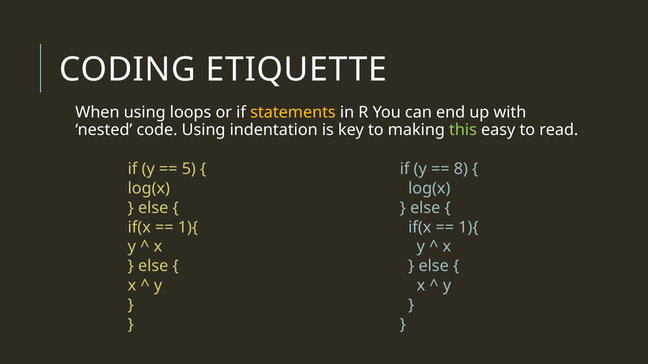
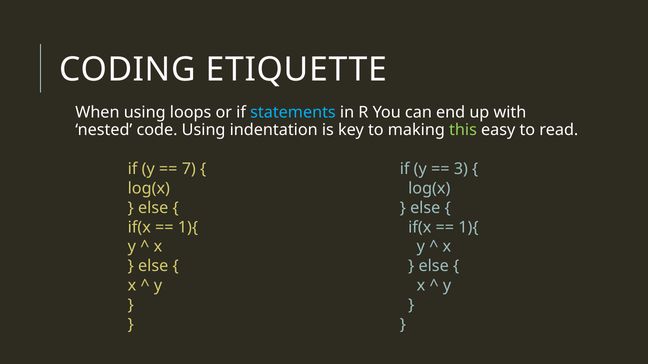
statements colour: yellow -> light blue (293, 113)
5: 5 -> 7 (189, 169)
8: 8 -> 3 (461, 169)
